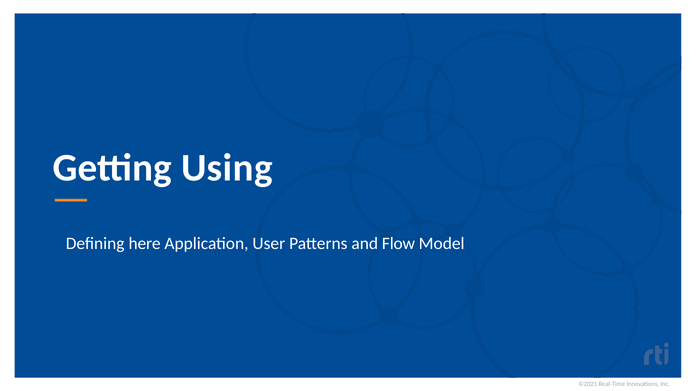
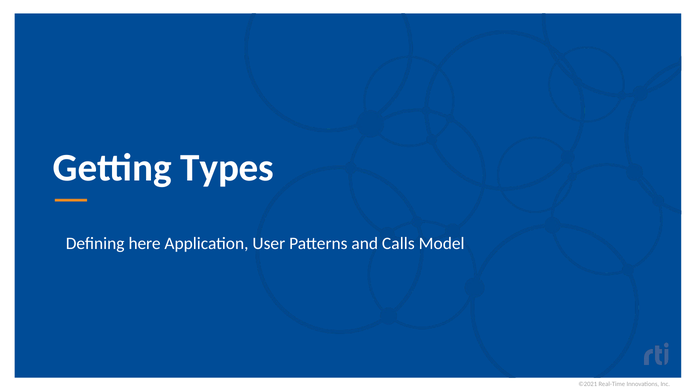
Using: Using -> Types (227, 168)
Flow: Flow -> Calls (398, 244)
